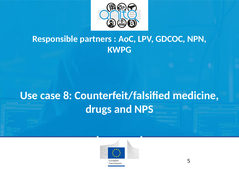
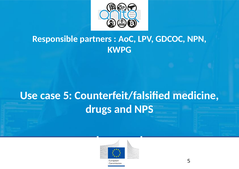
case 8: 8 -> 5 (68, 96)
